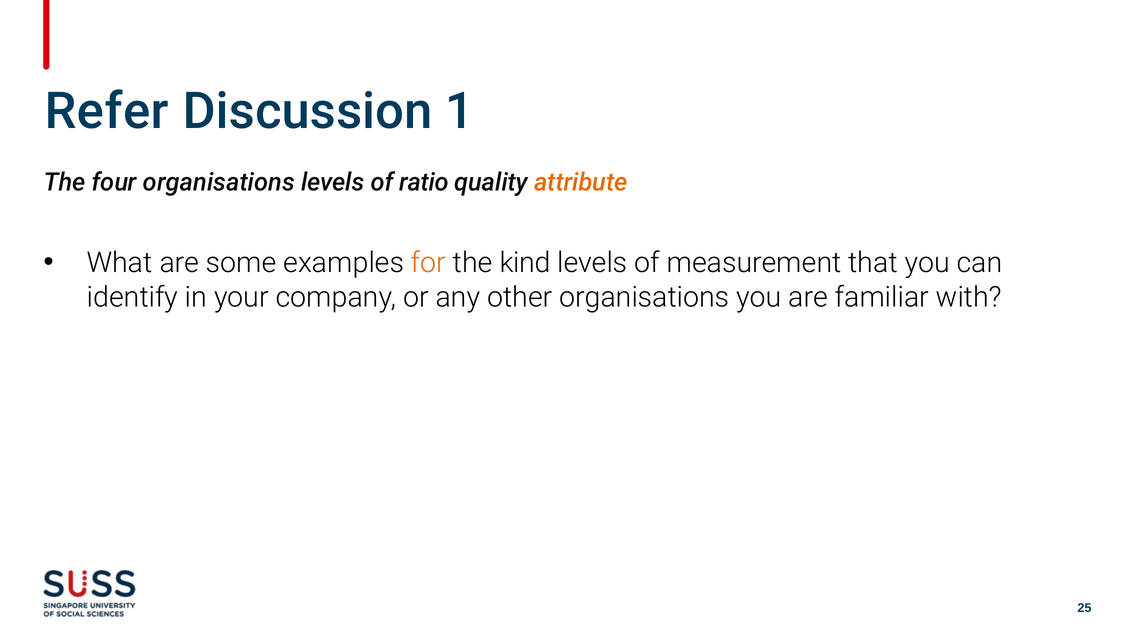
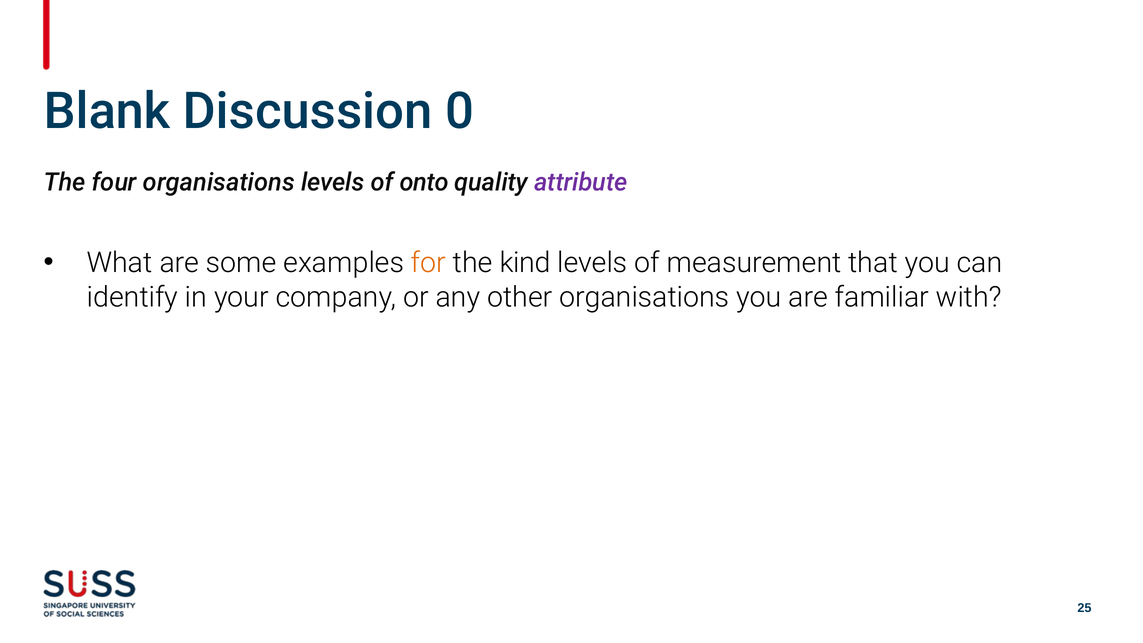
Refer: Refer -> Blank (107, 112)
1: 1 -> 0 (460, 112)
ratio: ratio -> onto (424, 182)
attribute colour: orange -> purple (581, 182)
